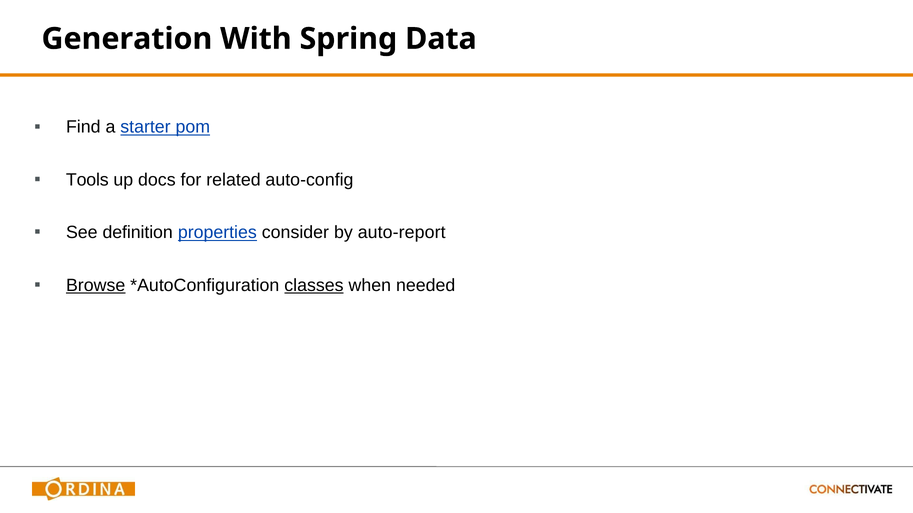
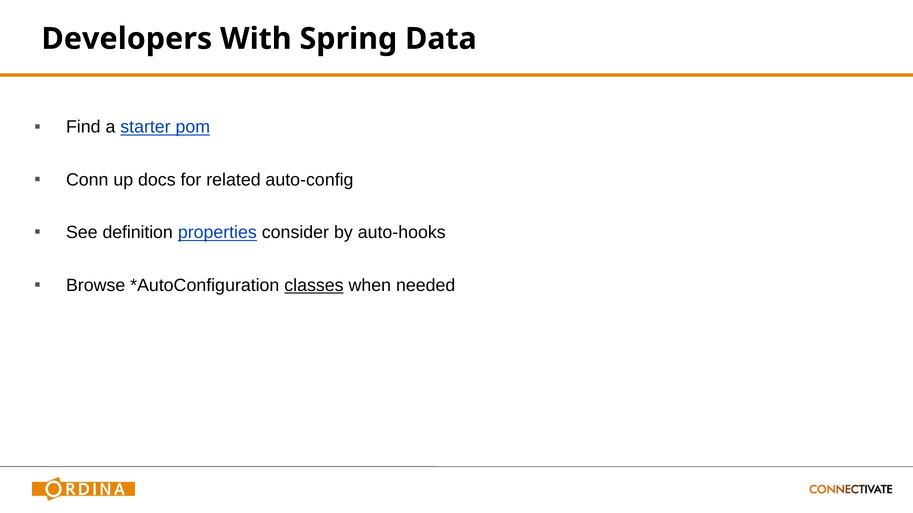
Generation: Generation -> Developers (127, 39)
Tools: Tools -> Conn (87, 180)
auto-report: auto-report -> auto-hooks (402, 233)
Browse underline: present -> none (96, 286)
